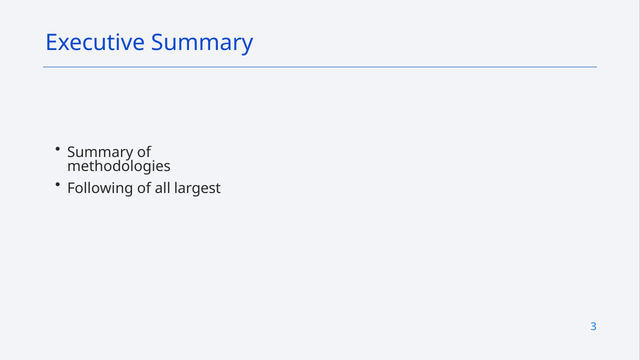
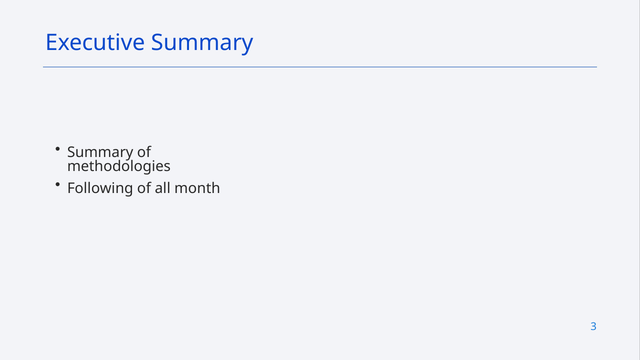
largest: largest -> month (197, 188)
